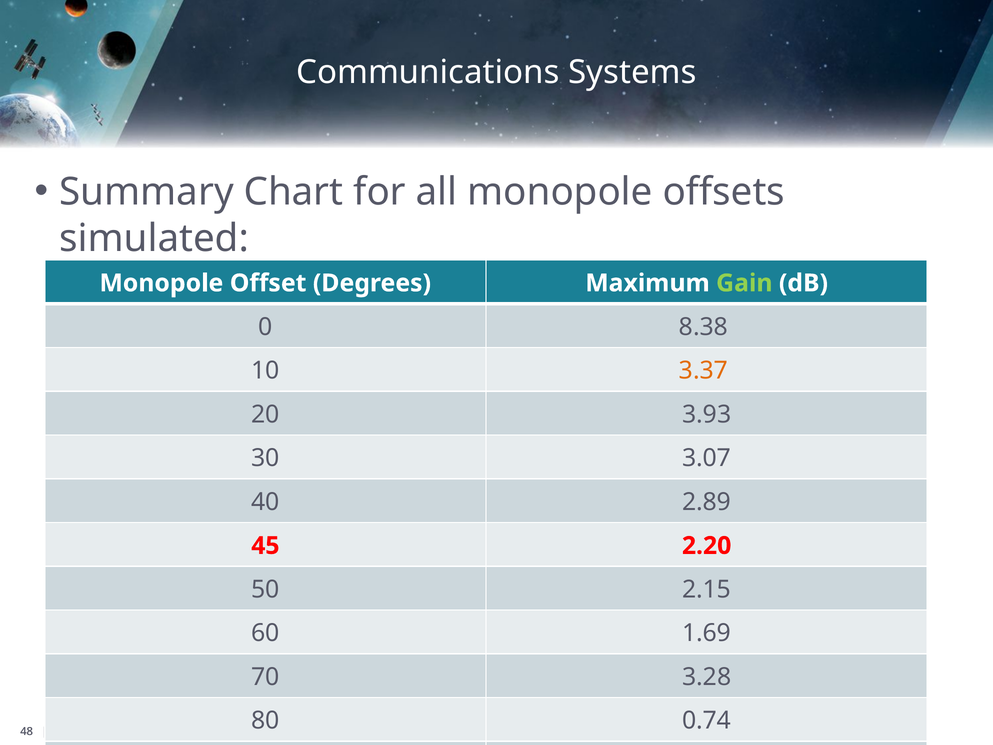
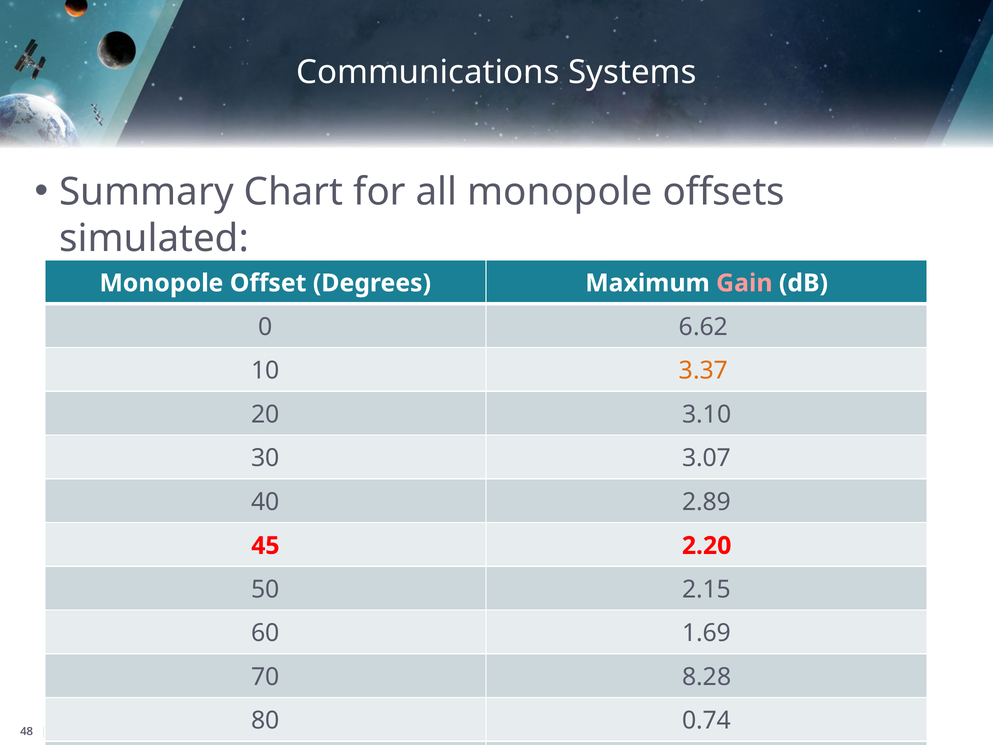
Gain colour: light green -> pink (744, 283)
8.38: 8.38 -> 6.62 (703, 327)
3.93: 3.93 -> 3.10 (707, 414)
3.28: 3.28 -> 8.28 (707, 677)
